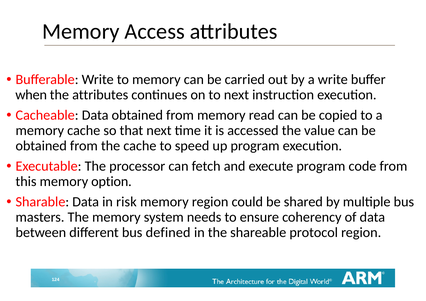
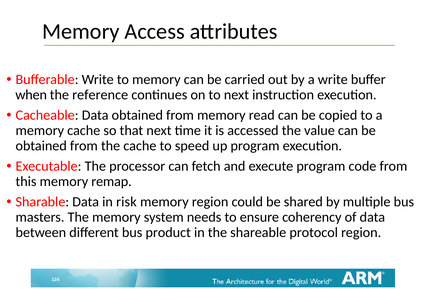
the attributes: attributes -> reference (100, 95)
option: option -> remap (111, 182)
defined: defined -> product (168, 233)
